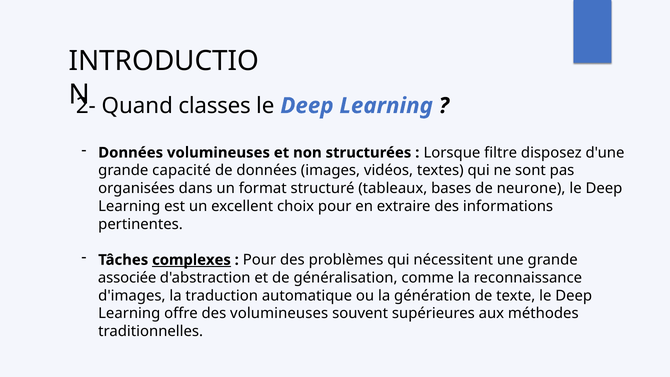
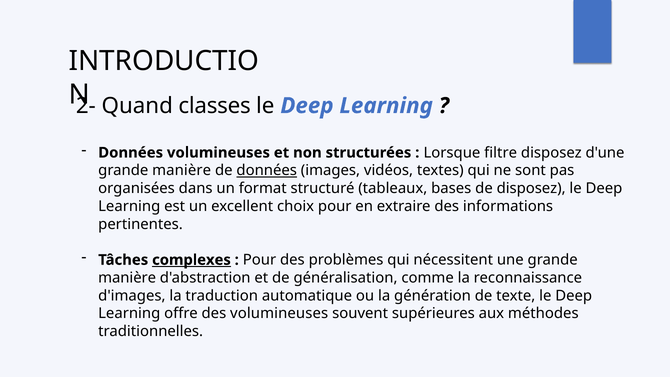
capacité: capacité -> manière (182, 170)
données underline: none -> present (267, 170)
de neurone: neurone -> disposez (531, 188)
associée: associée -> manière (127, 278)
